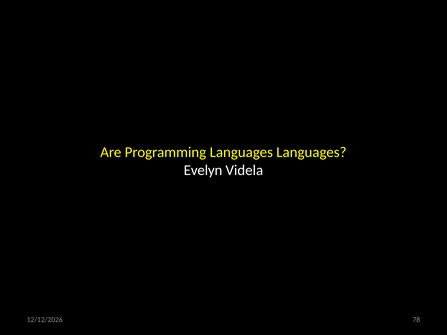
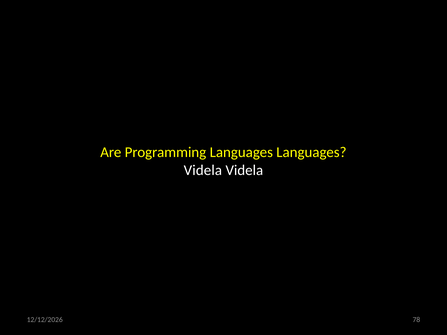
Evelyn: Evelyn -> Videla (203, 170)
